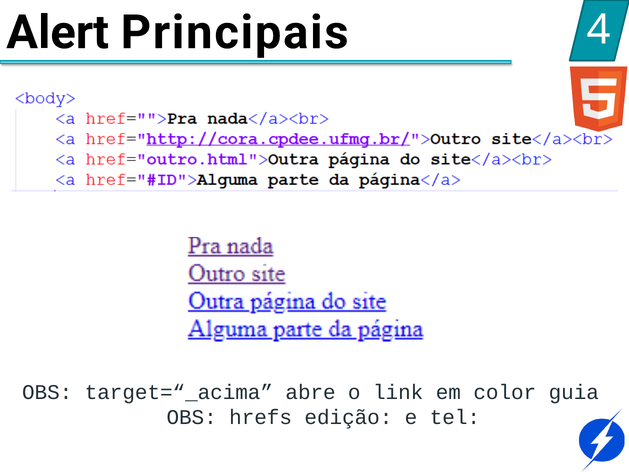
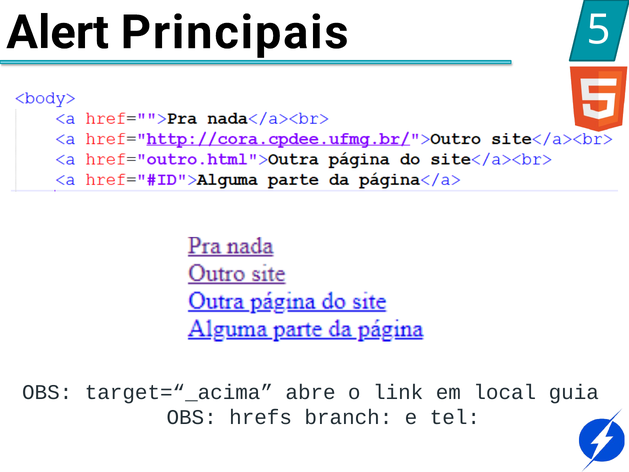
4: 4 -> 5 (599, 30)
color: color -> local (505, 392)
edição: edição -> branch (348, 417)
